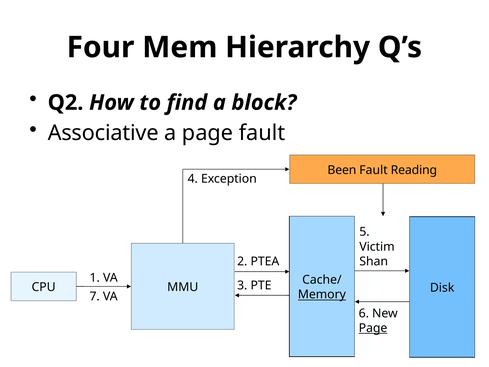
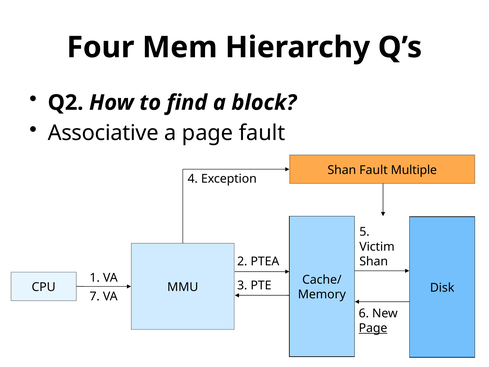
Been: Been -> Shan (342, 170)
Reading: Reading -> Multiple (414, 170)
Memory underline: present -> none (322, 294)
